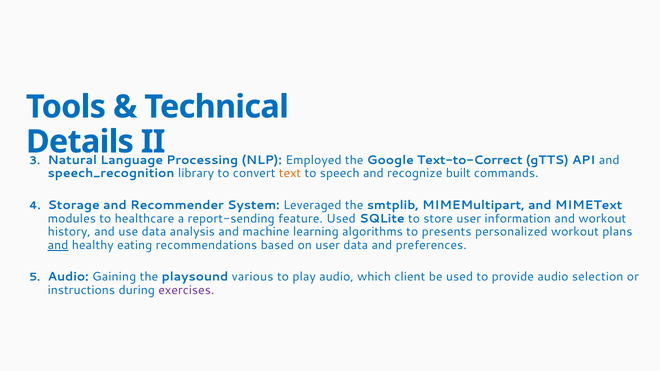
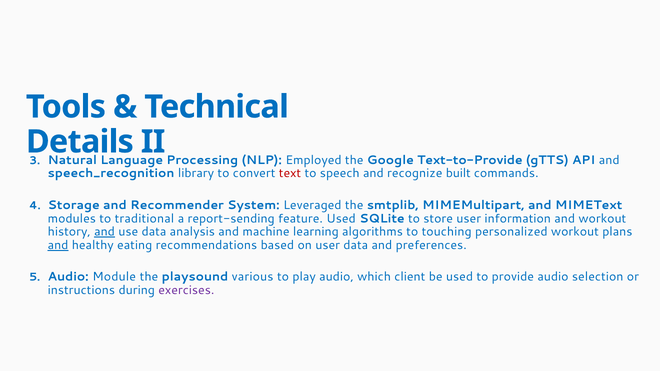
Text-to-Correct: Text-to-Correct -> Text-to-Provide (470, 160)
text colour: orange -> red (290, 174)
healthcare: healthcare -> traditional (144, 219)
and underline: none -> present (105, 232)
presents: presents -> touching (447, 232)
Gaining: Gaining -> Module (114, 277)
